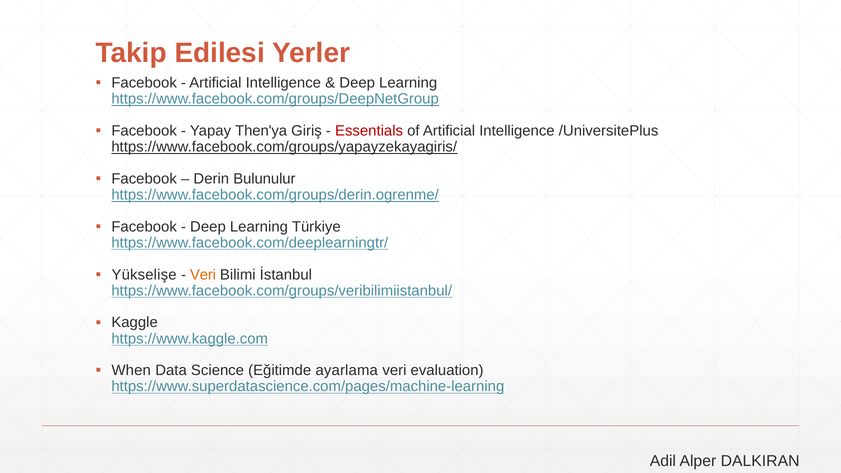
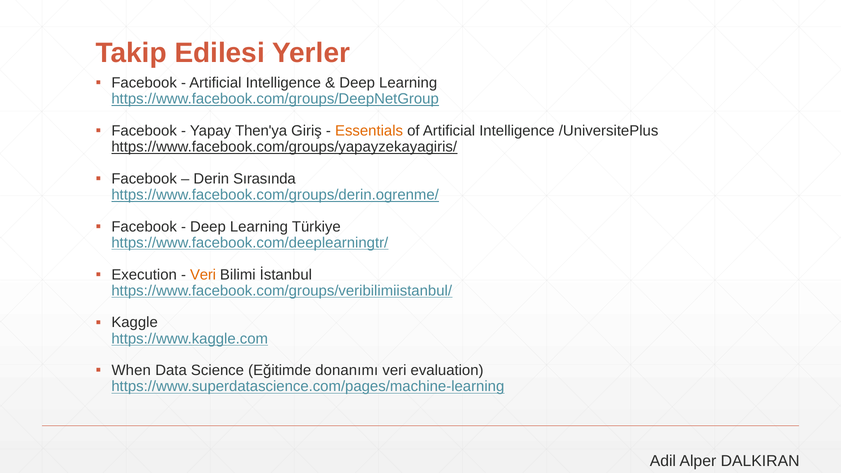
Essentials colour: red -> orange (369, 131)
Bulunulur: Bulunulur -> Sırasında (264, 179)
Yükselişe: Yükselişe -> Execution (144, 275)
ayarlama: ayarlama -> donanımı (347, 371)
